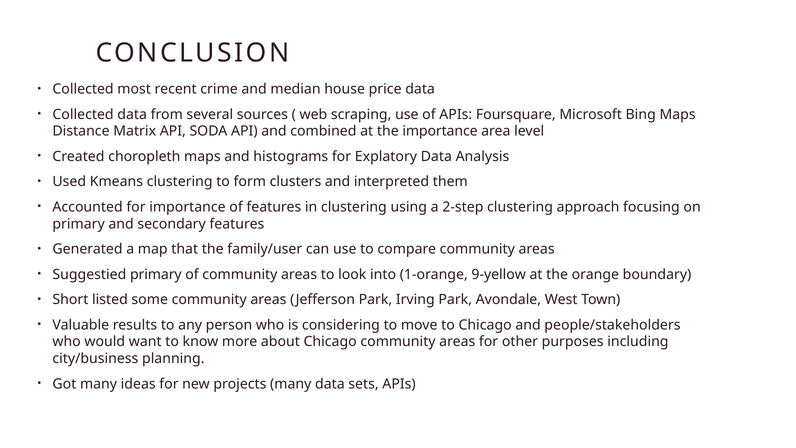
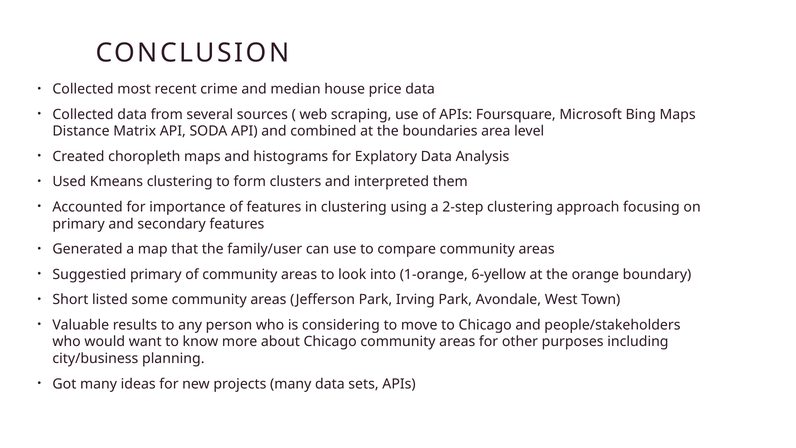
the importance: importance -> boundaries (440, 131)
9-yellow: 9-yellow -> 6-yellow (499, 274)
